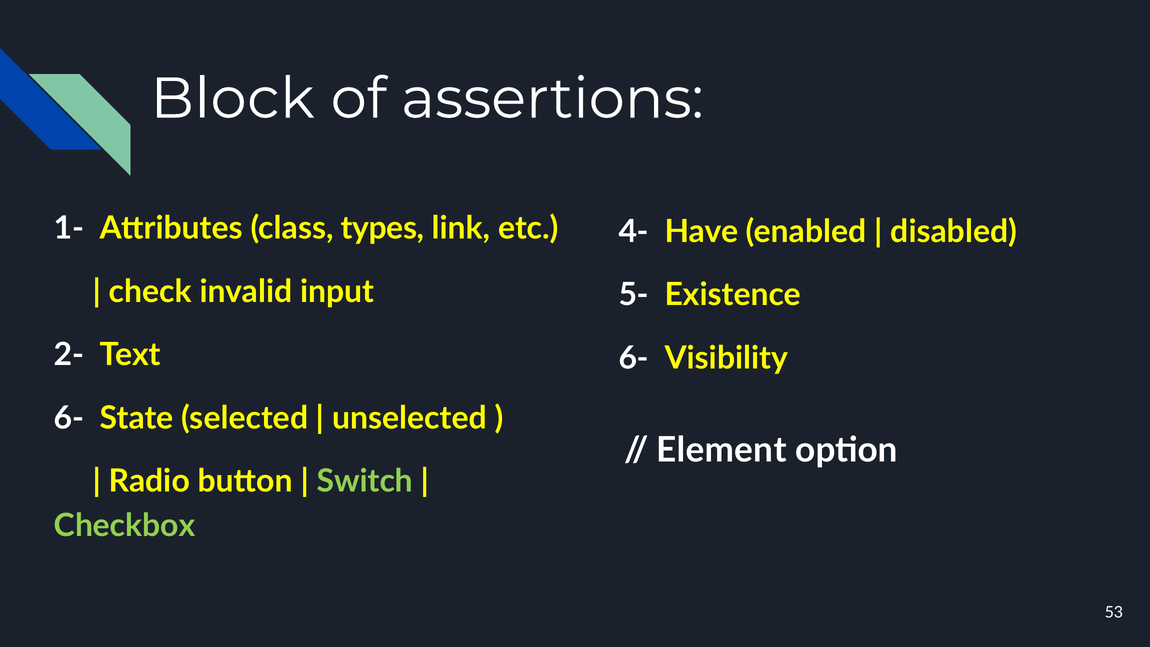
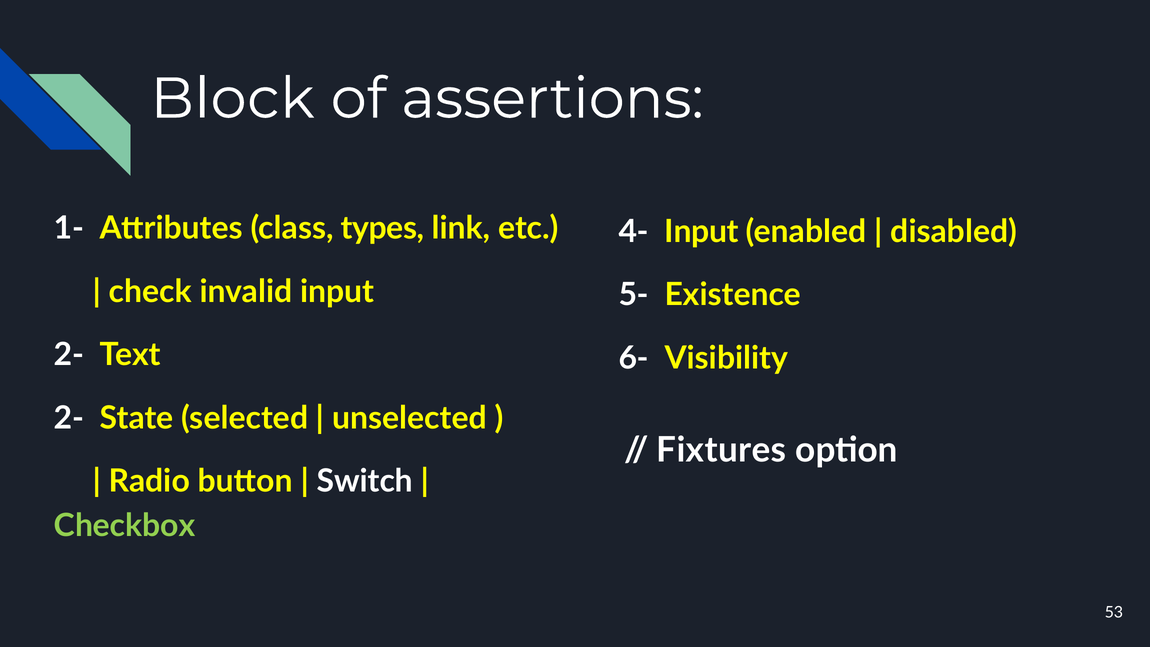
4- Have: Have -> Input (702, 232)
6-: 6- -> 2- (69, 418)
Element: Element -> Fixtures (721, 450)
Switch colour: light green -> white (365, 481)
